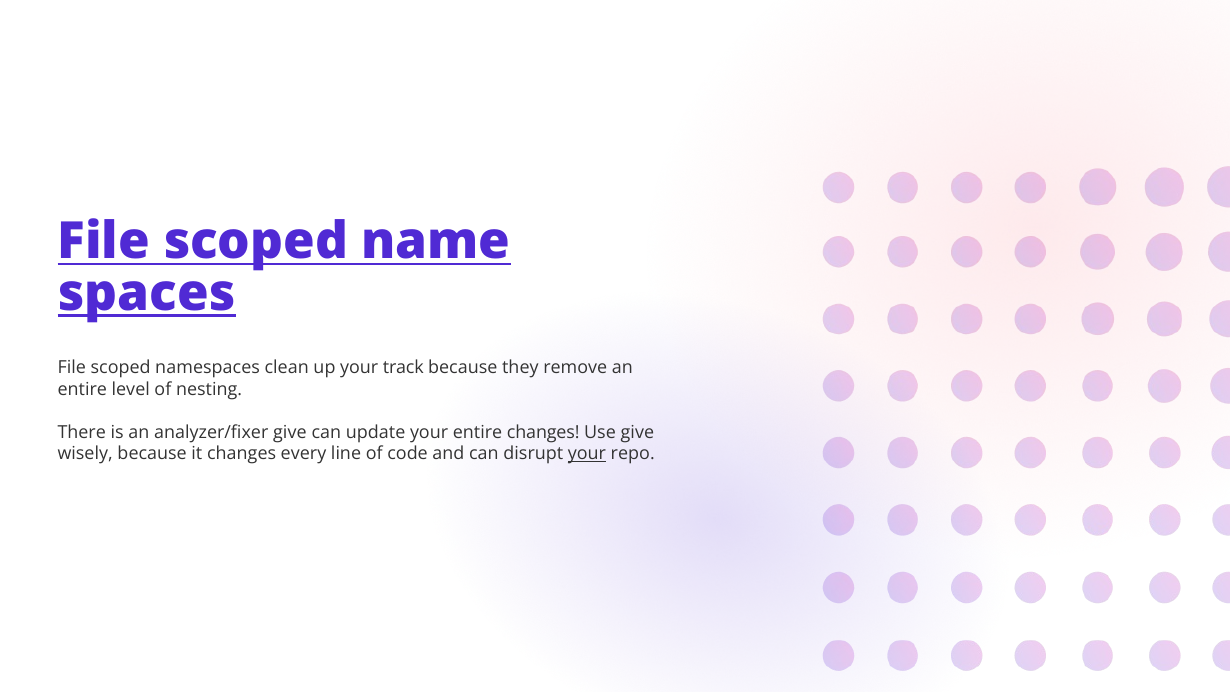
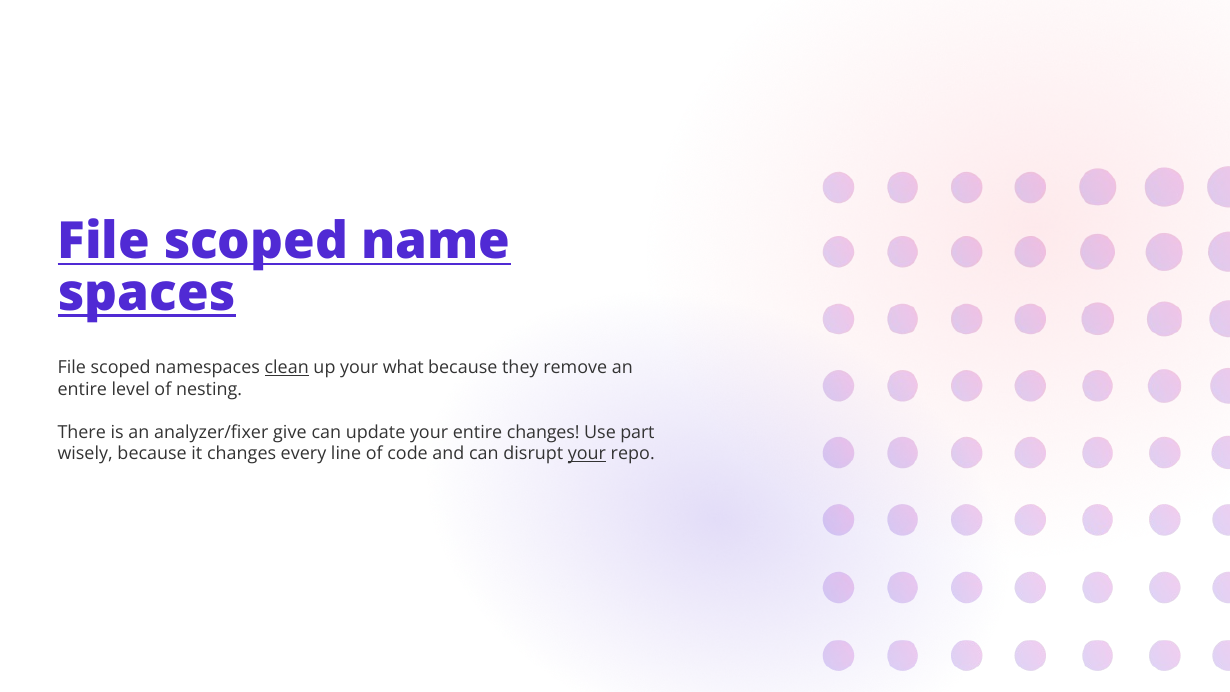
clean underline: none -> present (287, 368)
track: track -> what (403, 368)
Use give: give -> part (637, 432)
